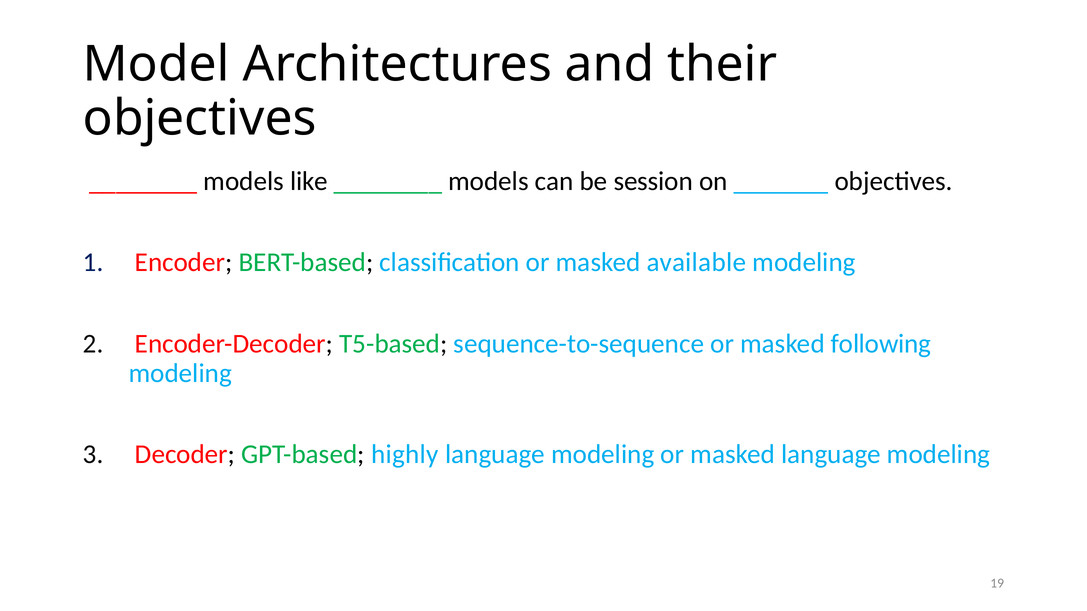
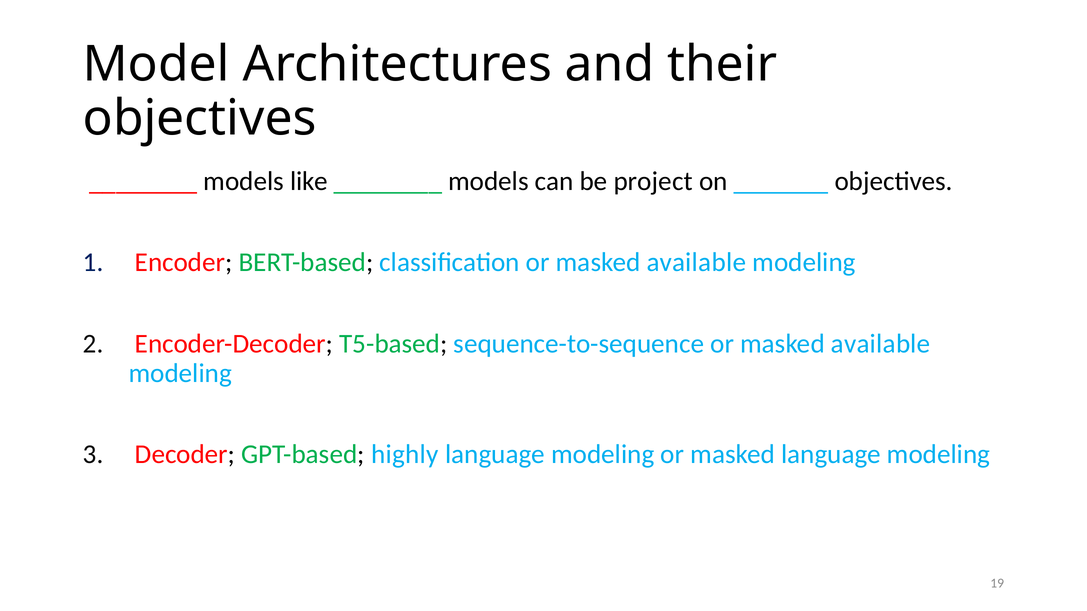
session: session -> project (653, 181)
sequence-to-sequence or masked following: following -> available (881, 344)
